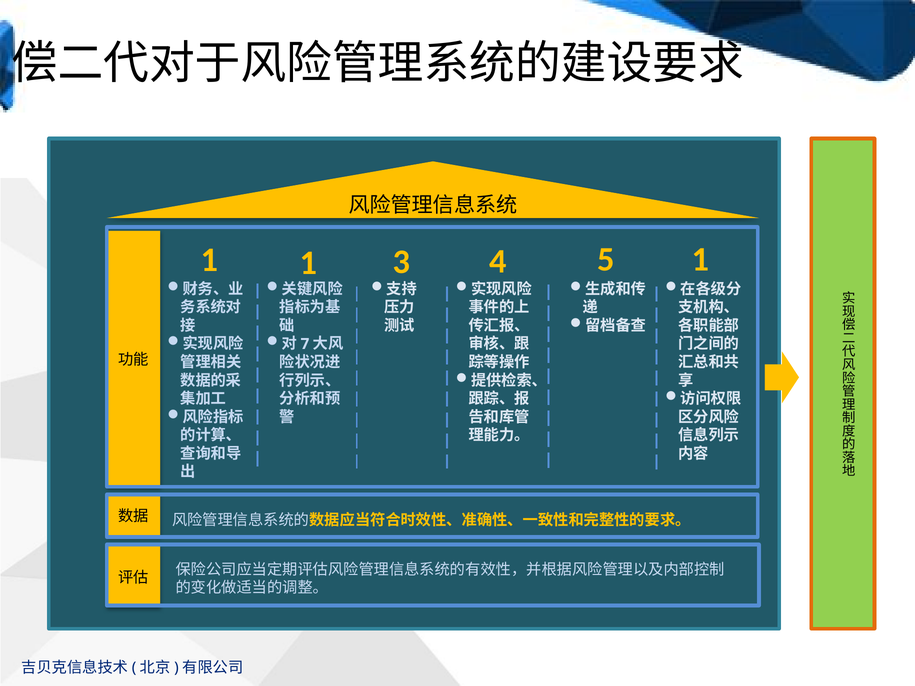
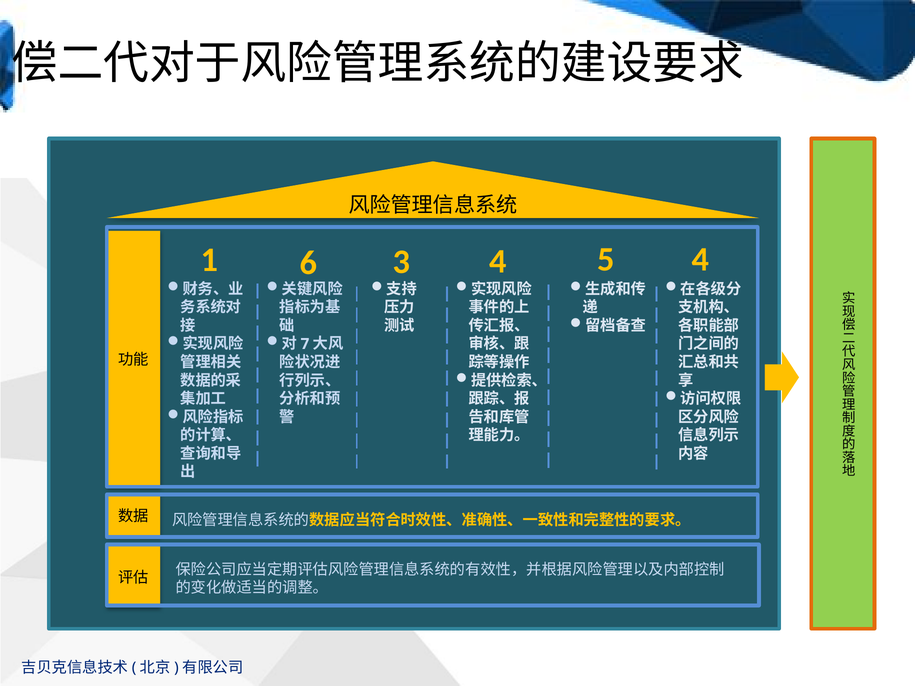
1 1: 1 -> 6 (308, 263)
4 1: 1 -> 4 (700, 259)
